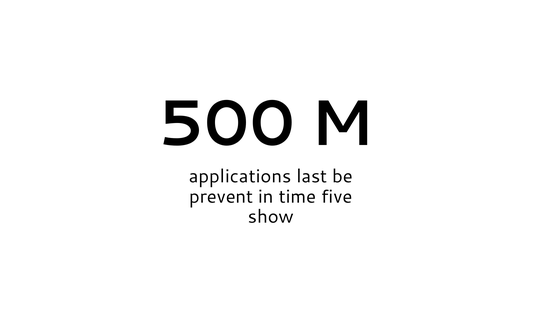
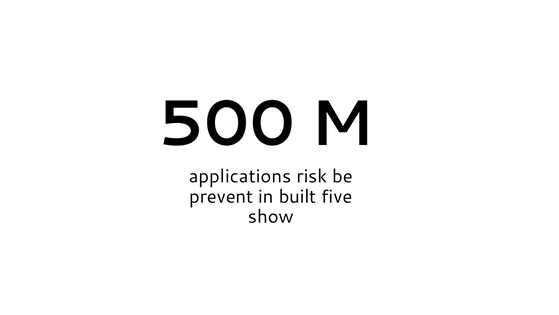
last: last -> risk (312, 176)
time: time -> built (298, 196)
